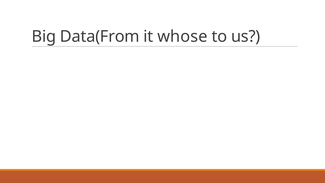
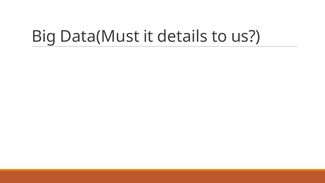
Data(From: Data(From -> Data(Must (100, 36)
whose: whose -> details (182, 36)
